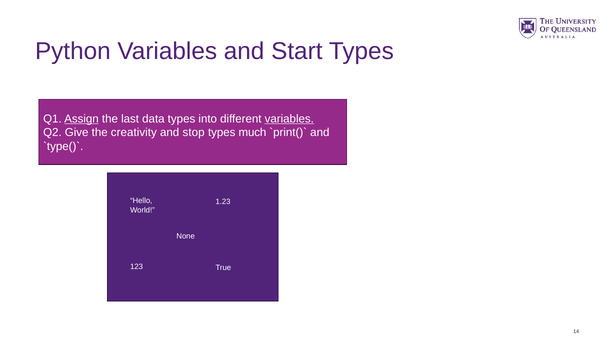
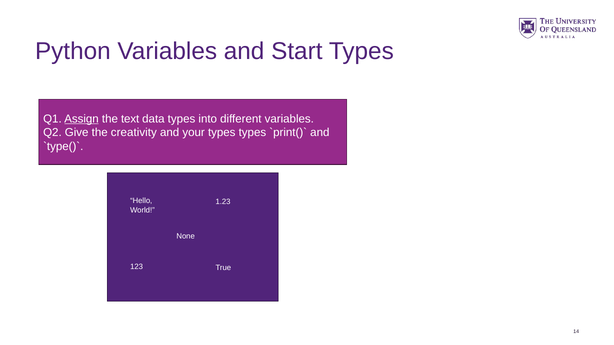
last: last -> text (130, 119)
variables underline: present -> none (289, 119)
stop: stop -> your (194, 133)
types much: much -> types (252, 133)
